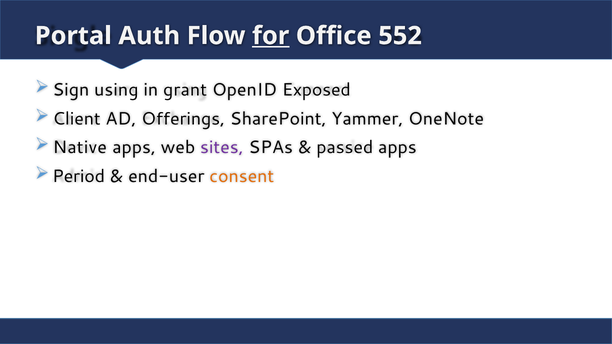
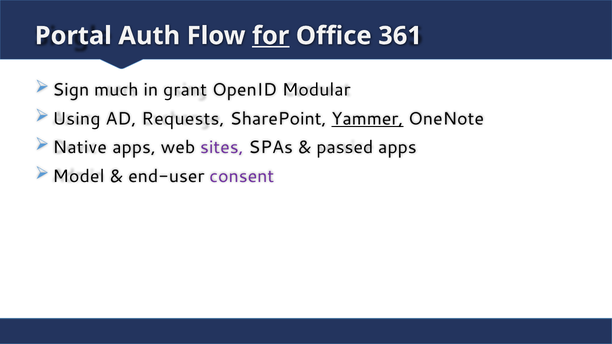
552: 552 -> 361 (400, 36)
using: using -> much (116, 90)
Exposed: Exposed -> Modular (316, 90)
Client: Client -> Using (76, 119)
Offerings: Offerings -> Requests (183, 119)
Yammer underline: none -> present (367, 119)
Period: Period -> Model (78, 176)
consent colour: orange -> purple (242, 176)
